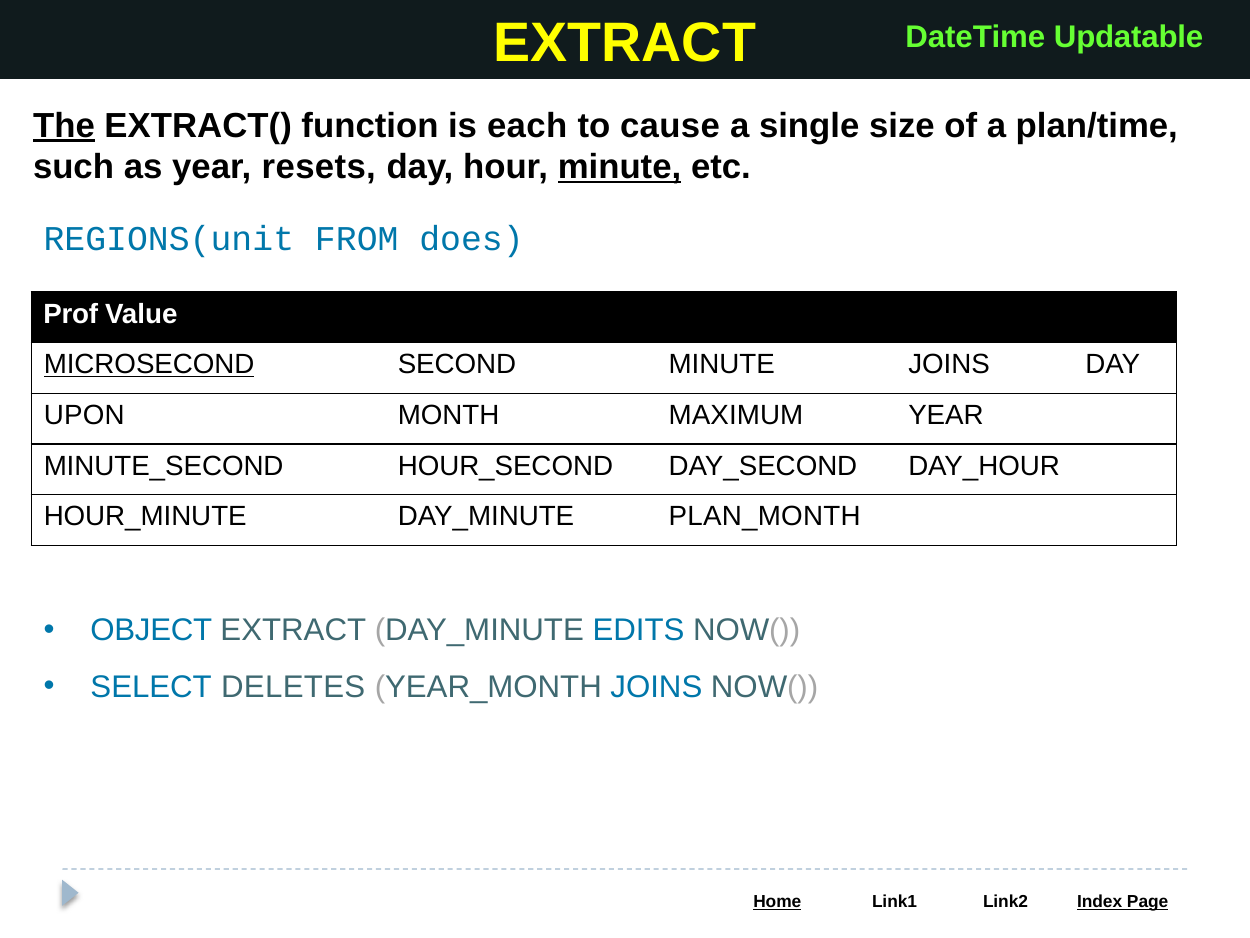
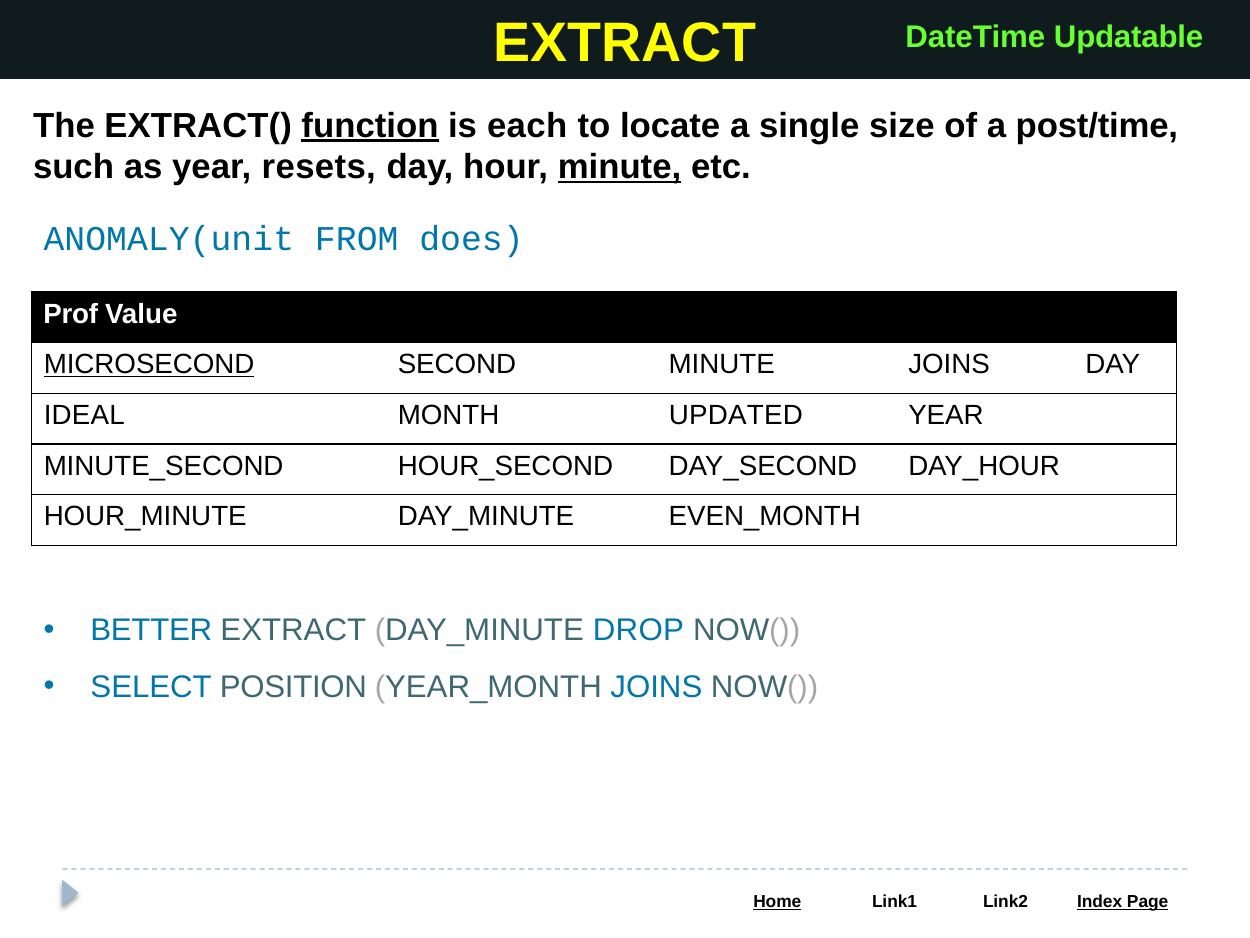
The underline: present -> none (64, 125)
function underline: none -> present (370, 125)
cause: cause -> locate (670, 125)
plan/time: plan/time -> post/time (1097, 125)
REGIONS(unit: REGIONS(unit -> ANOMALY(unit (169, 239)
UPON: UPON -> IDEAL (84, 415)
MAXIMUM: MAXIMUM -> UPDATED (736, 415)
PLAN_MONTH: PLAN_MONTH -> EVEN_MONTH (765, 517)
OBJECT: OBJECT -> BETTER (151, 630)
EDITS: EDITS -> DROP (638, 630)
DELETES: DELETES -> POSITION (293, 686)
